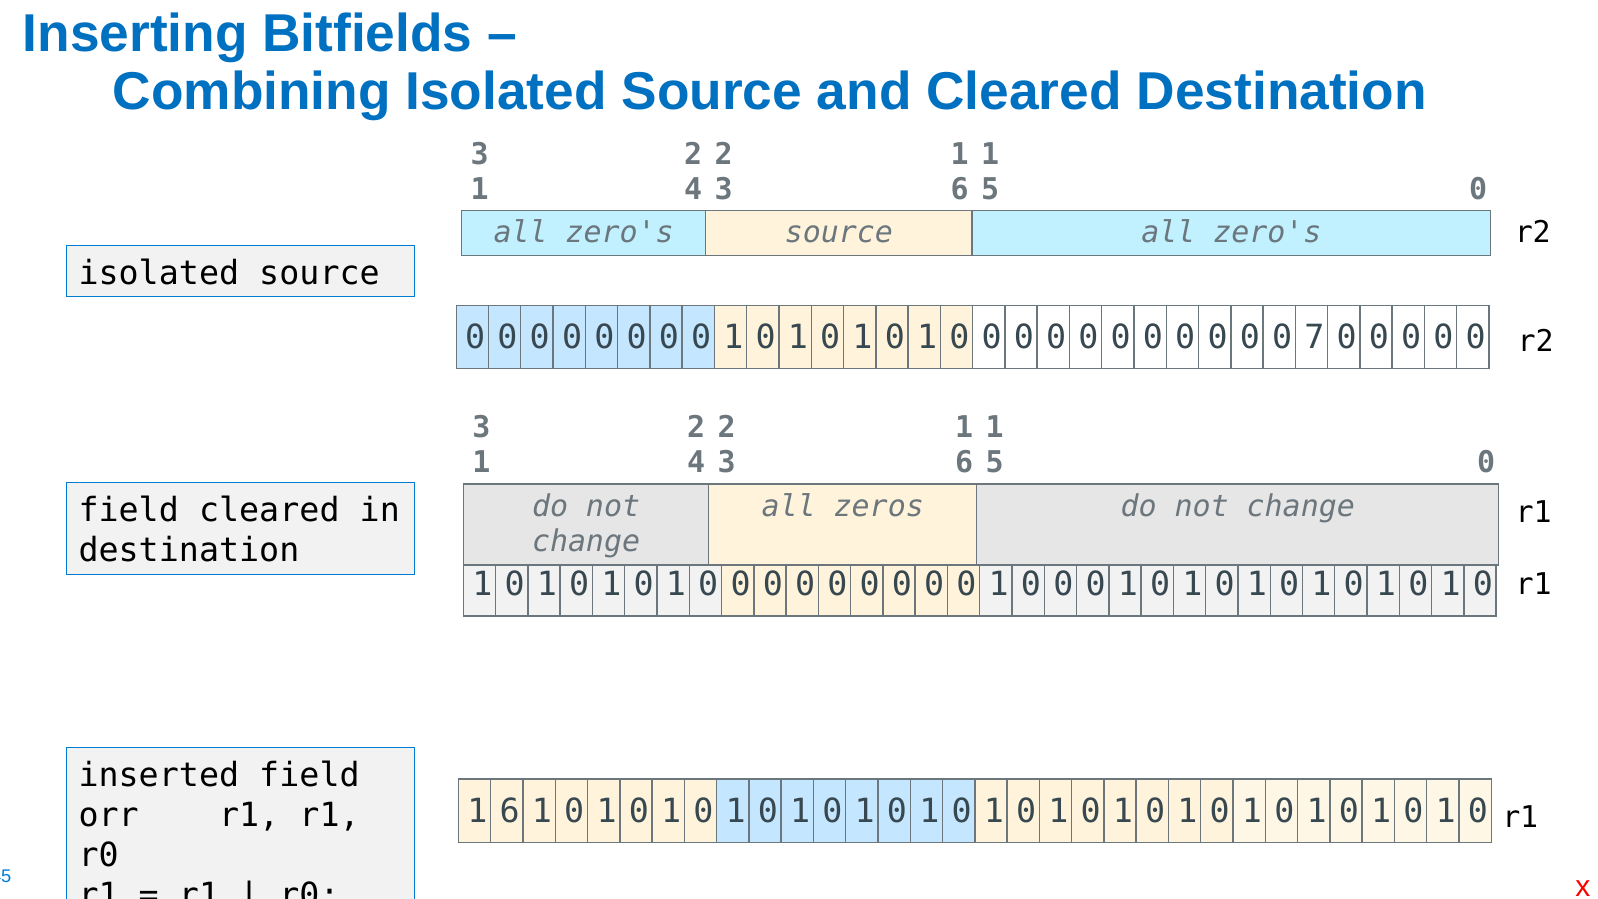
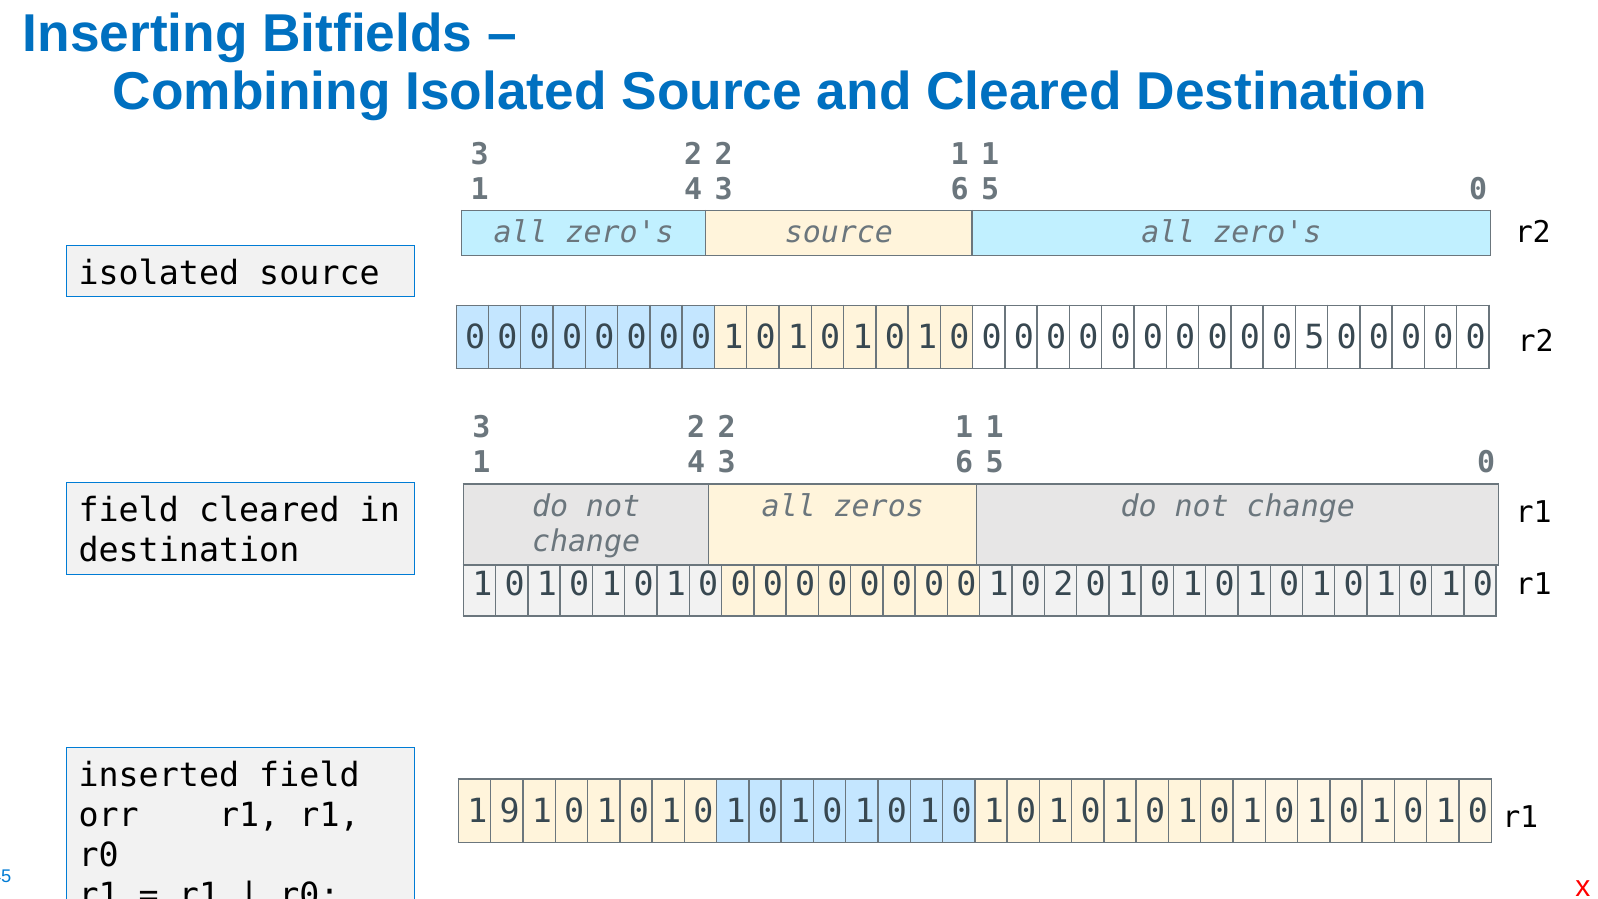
0 7: 7 -> 5 (1314, 338)
0: 0 -> 2 (1063, 585)
6: 6 -> 9 (510, 811)
